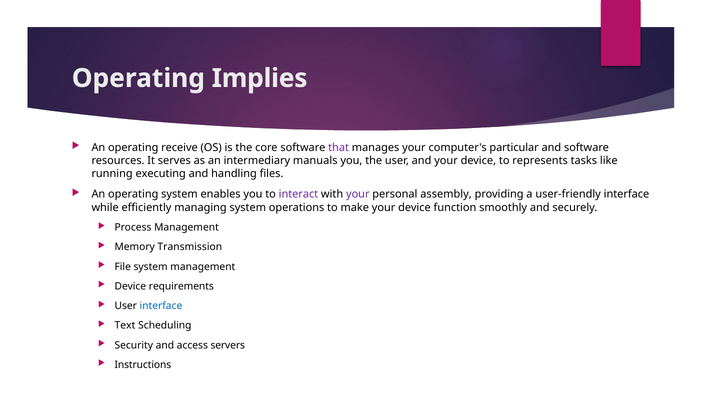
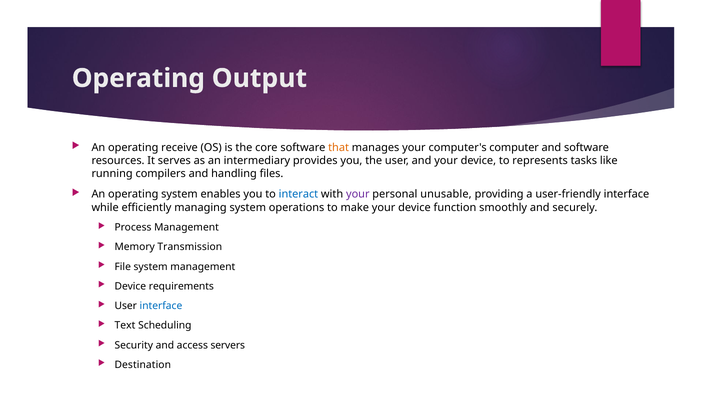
Implies: Implies -> Output (259, 78)
that colour: purple -> orange (339, 147)
particular: particular -> computer (514, 147)
manuals: manuals -> provides (315, 161)
executing: executing -> compilers (161, 174)
interact colour: purple -> blue (298, 194)
assembly: assembly -> unusable (446, 194)
Instructions: Instructions -> Destination (143, 365)
